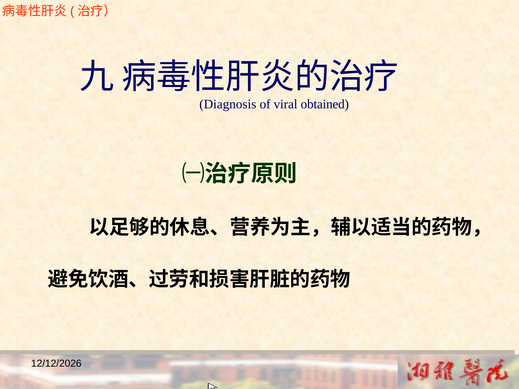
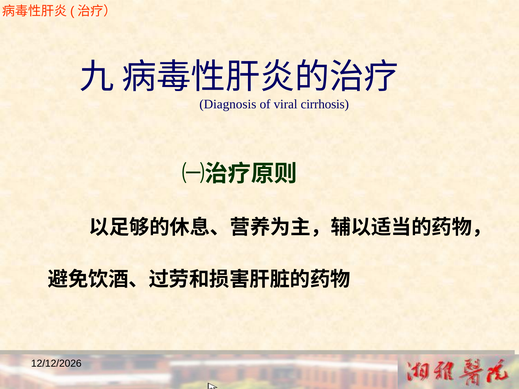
obtained: obtained -> cirrhosis (325, 104)
